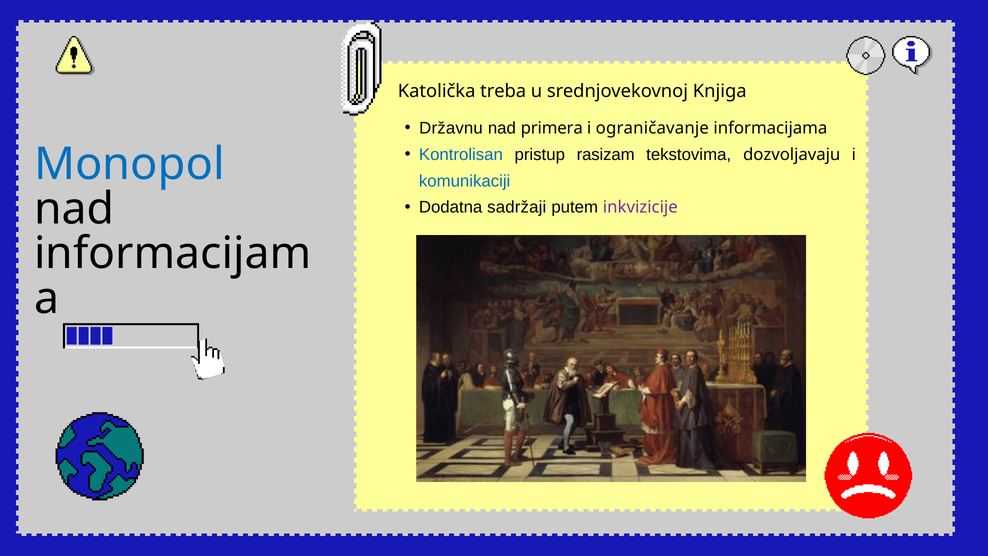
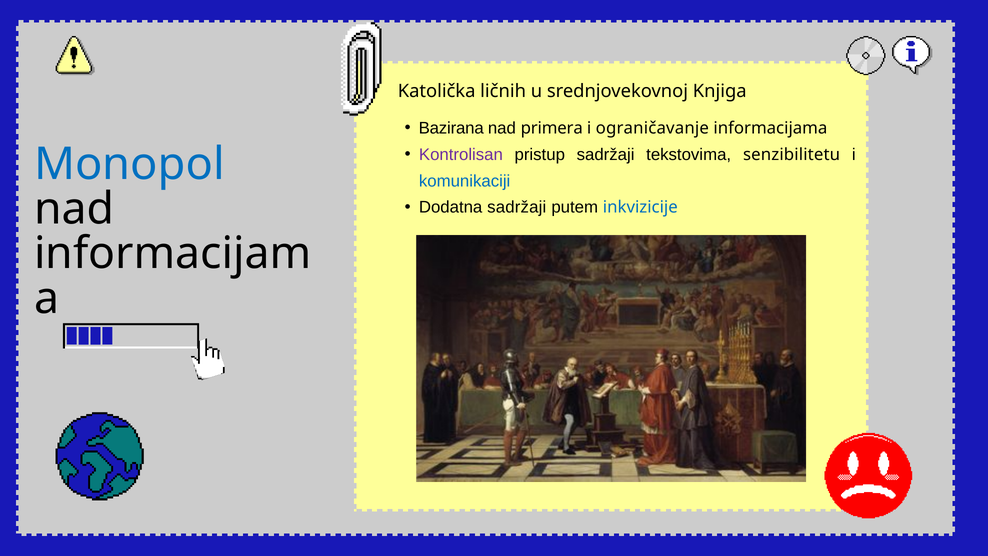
treba: treba -> ličnih (503, 91)
Državnu: Državnu -> Bazirana (451, 128)
Kontrolisan colour: blue -> purple (461, 154)
pristup rasizam: rasizam -> sadržaji (606, 154)
dozvoljavaju: dozvoljavaju -> senzibilitetu (792, 154)
inkvizicije colour: purple -> blue (640, 207)
